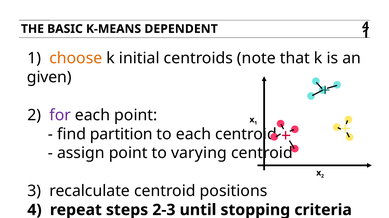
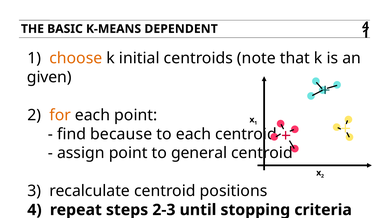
for colour: purple -> orange (60, 115)
partition: partition -> because (121, 134)
varying: varying -> general (199, 153)
